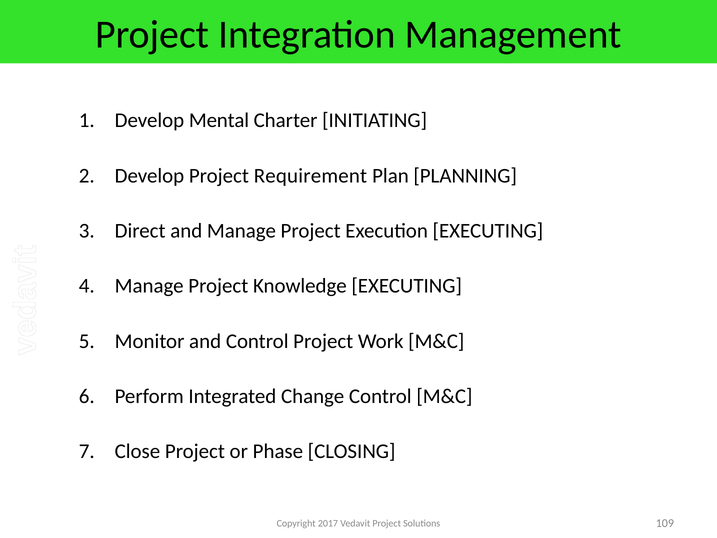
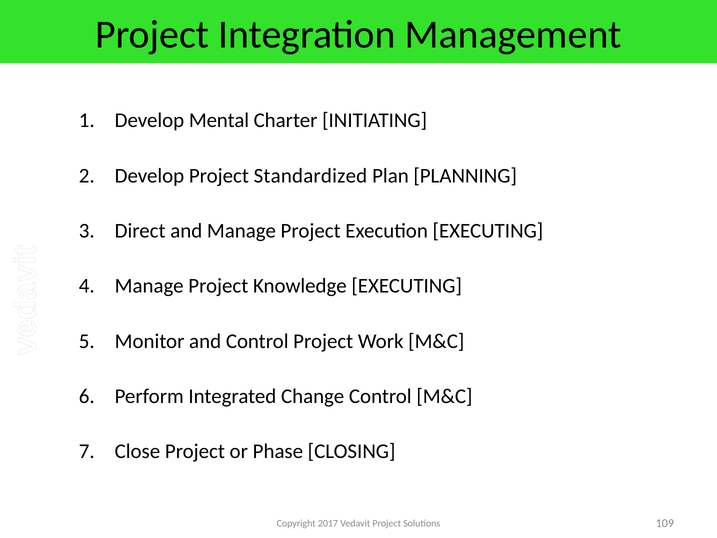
Requirement: Requirement -> Standardized (310, 176)
